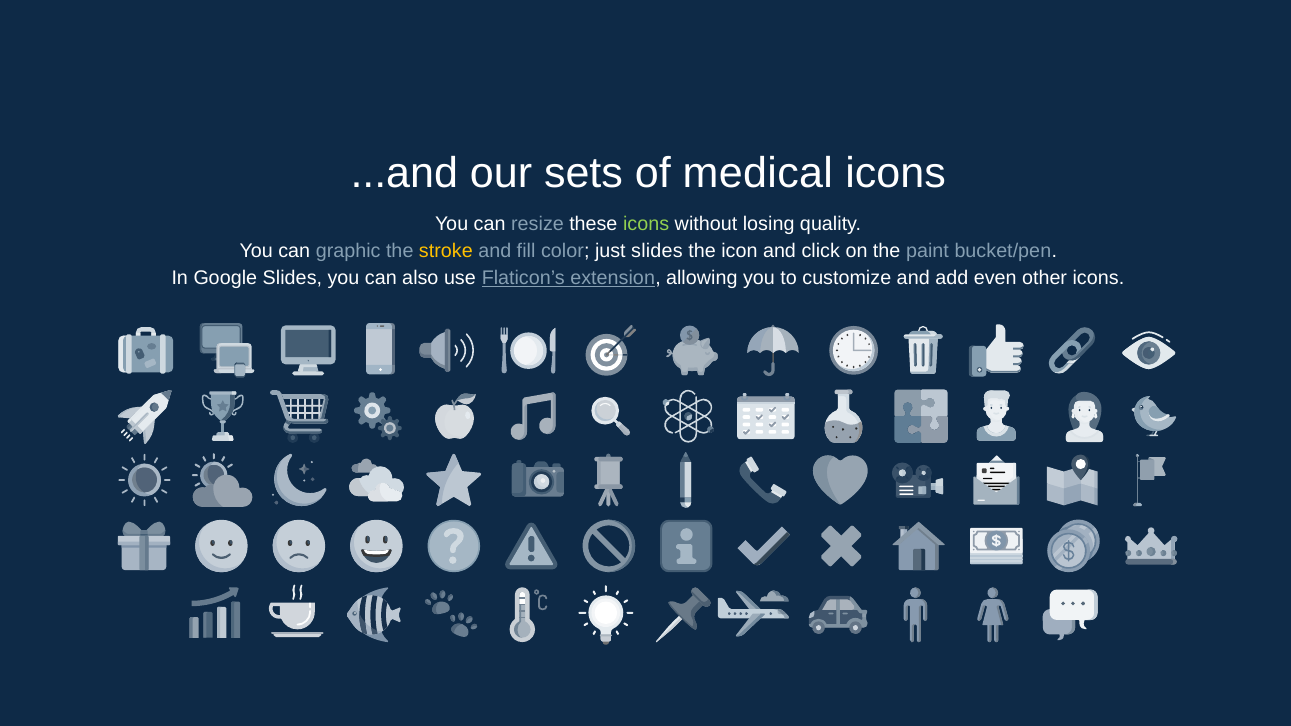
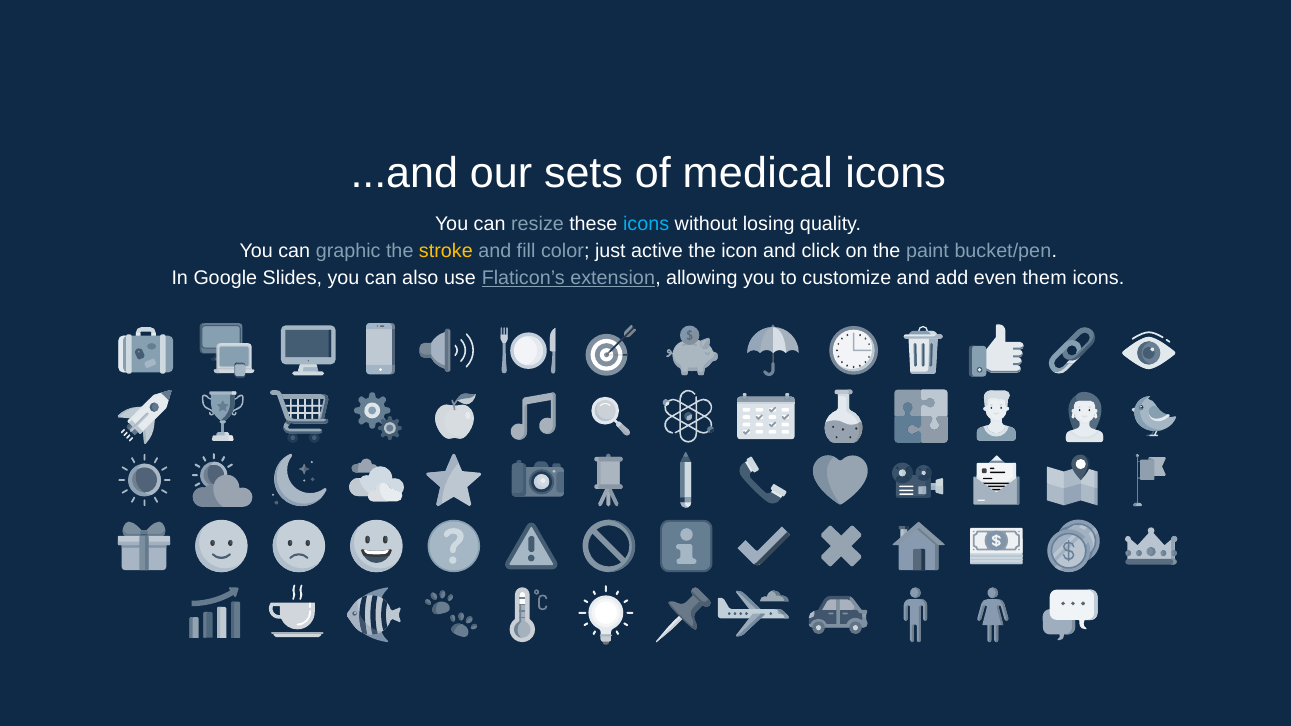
icons colour: light green -> light blue (646, 224)
just slides: slides -> active (657, 251)
other: other -> them (1045, 278)
